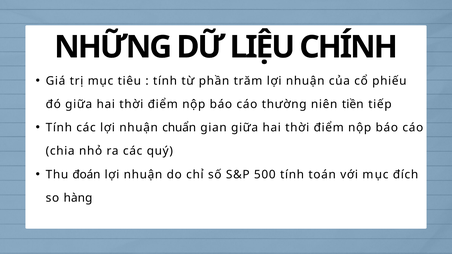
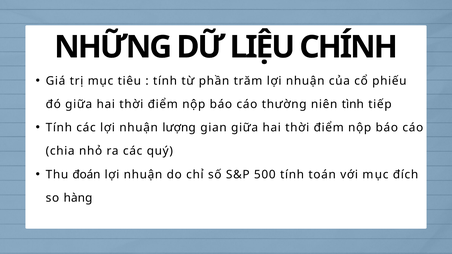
tiền: tiền -> tình (353, 104)
chuẩn: chuẩn -> lượng (179, 128)
